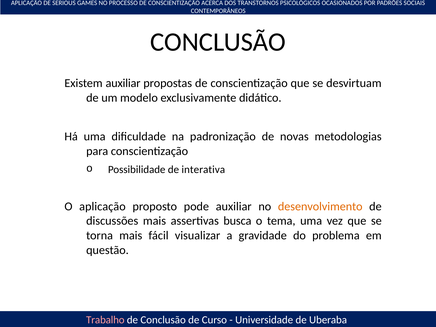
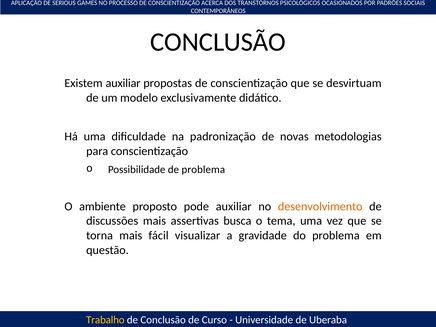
de interativa: interativa -> problema (203, 170)
O aplicação: aplicação -> ambiente (103, 206)
Trabalho colour: pink -> yellow (105, 320)
